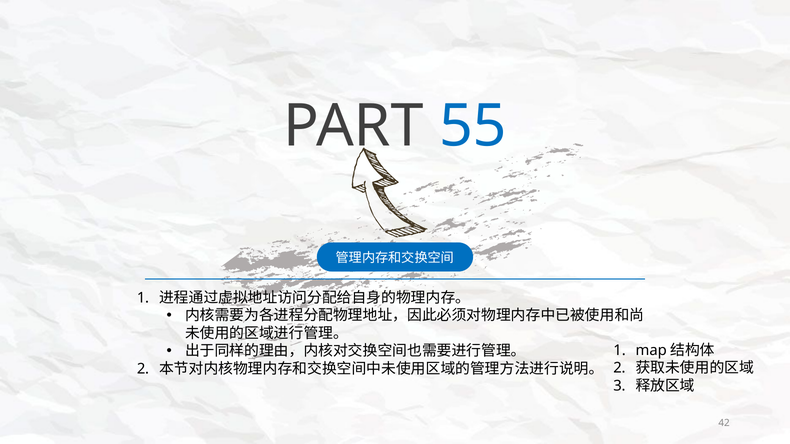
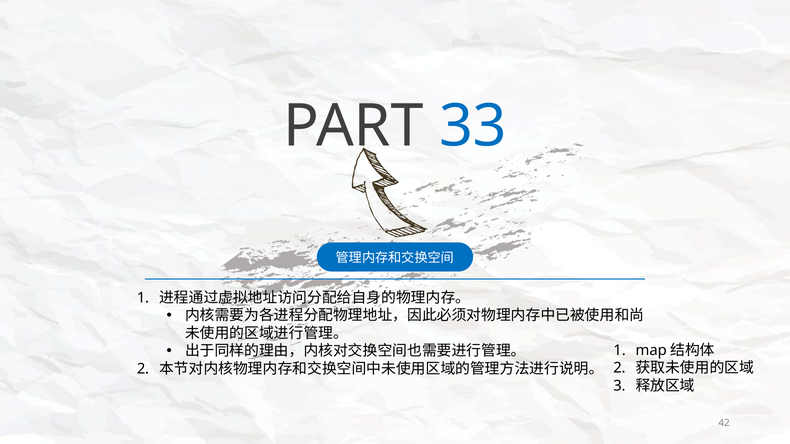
55: 55 -> 33 (473, 126)
